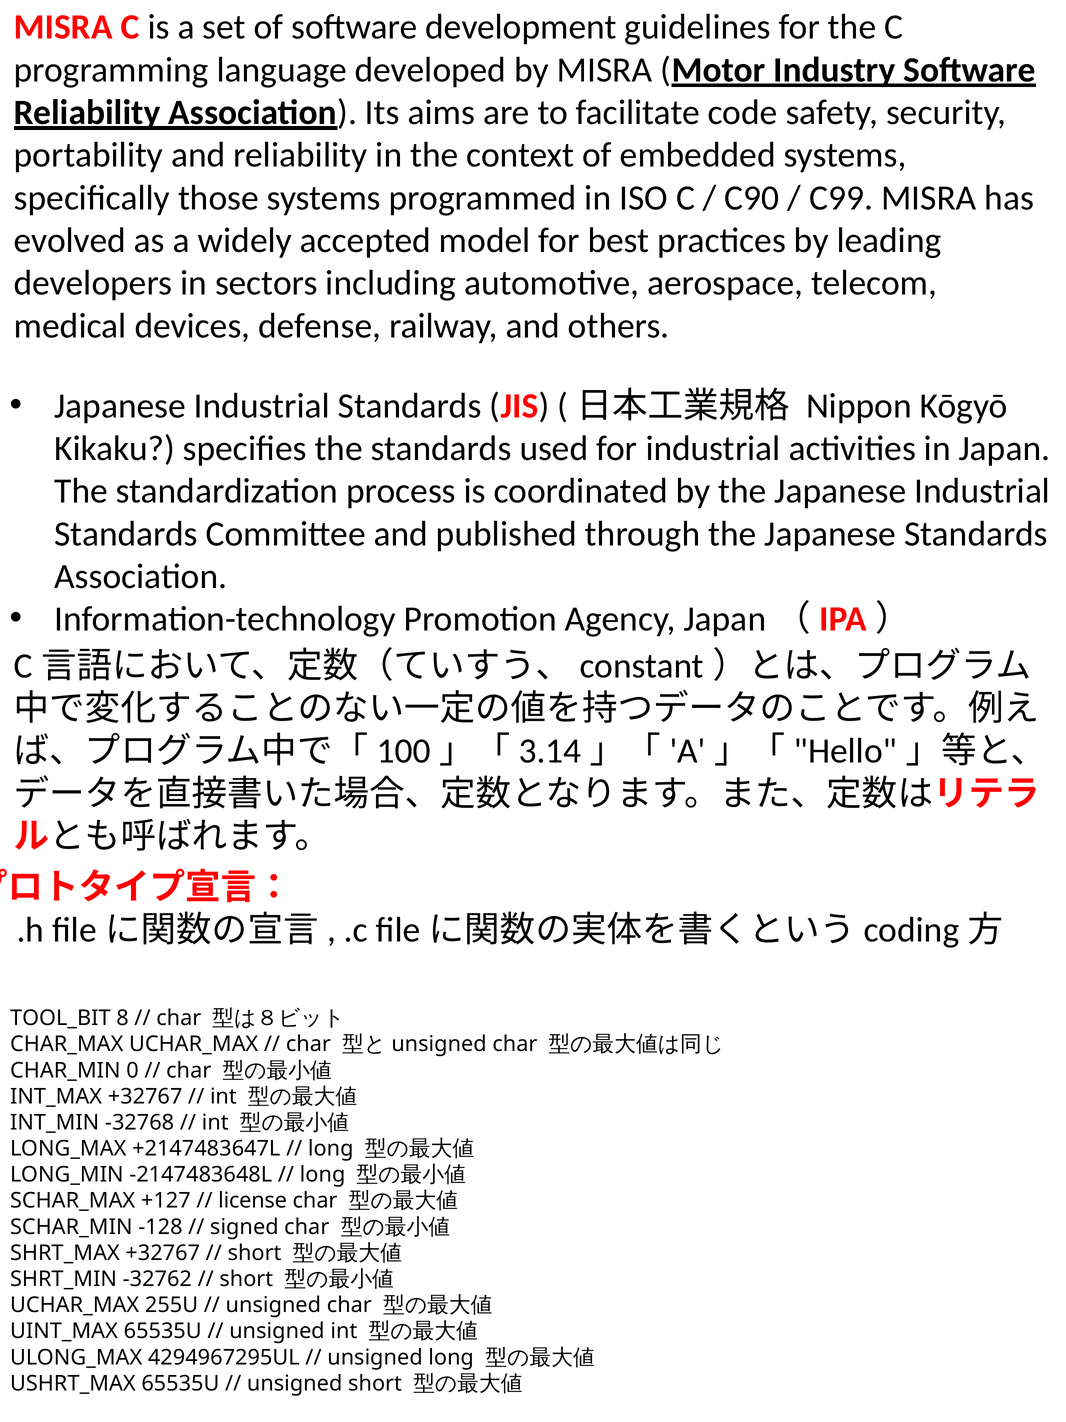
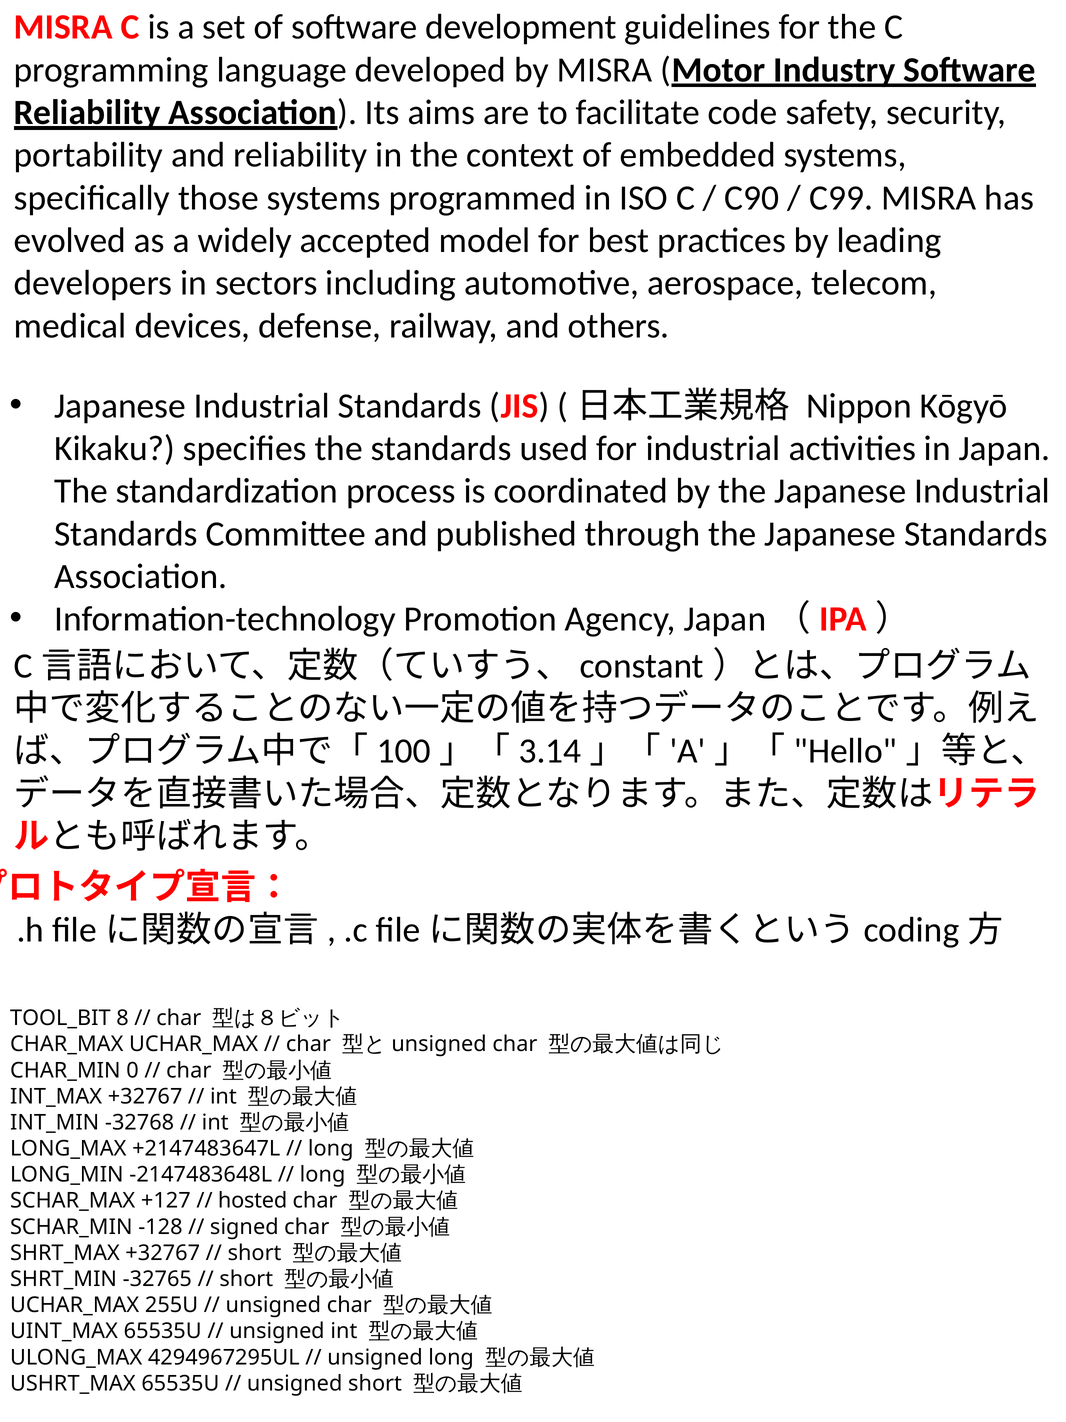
license: license -> hosted (253, 1200)
-32762: -32762 -> -32765 (157, 1278)
